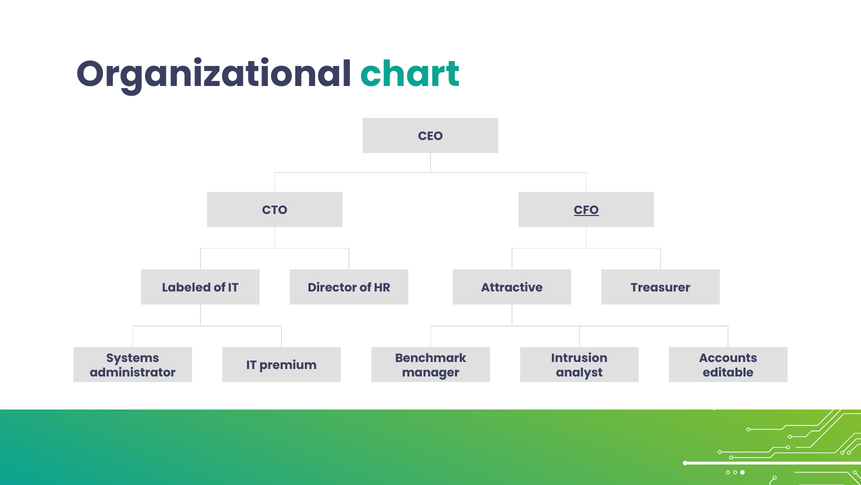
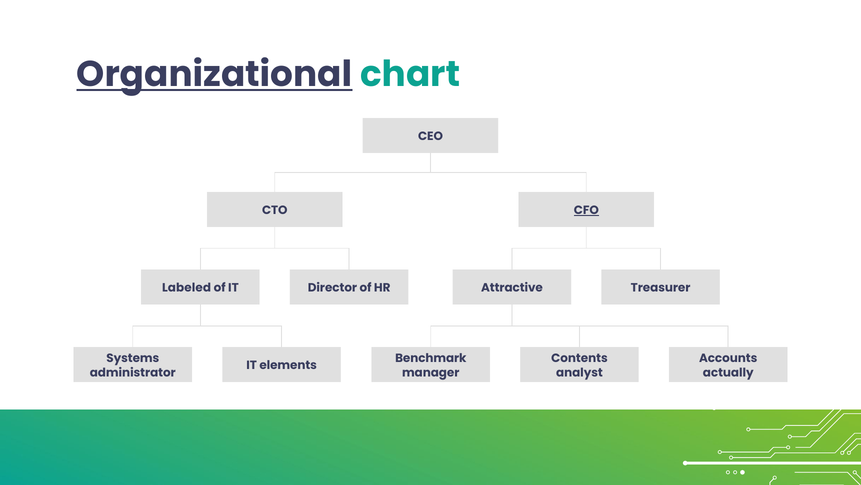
Organizational underline: none -> present (214, 75)
Intrusion: Intrusion -> Contents (579, 358)
premium: premium -> elements (288, 365)
editable: editable -> actually (728, 372)
